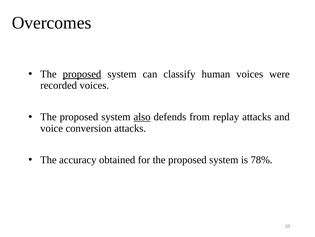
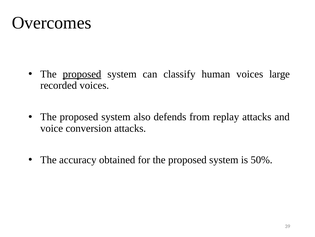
were: were -> large (280, 74)
also underline: present -> none (142, 117)
78%: 78% -> 50% (262, 159)
